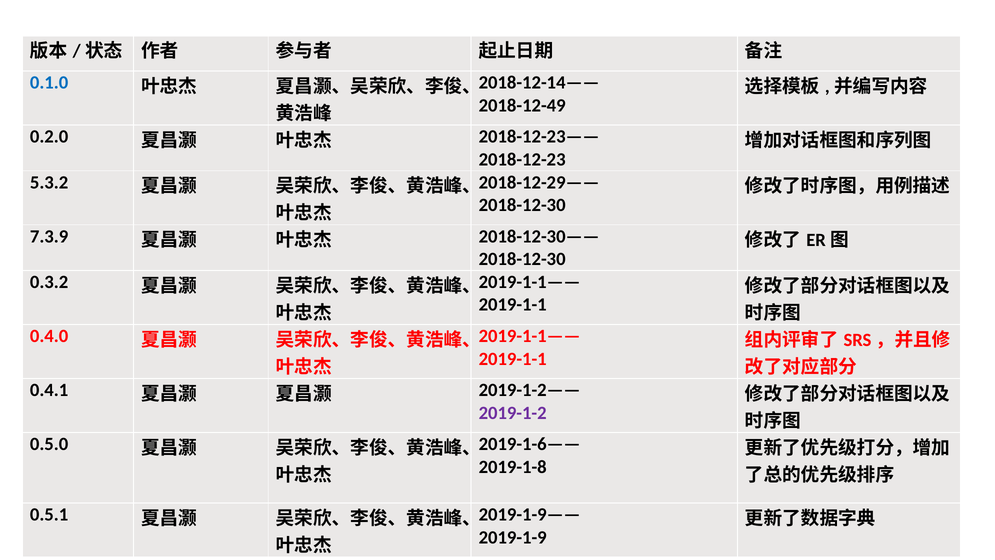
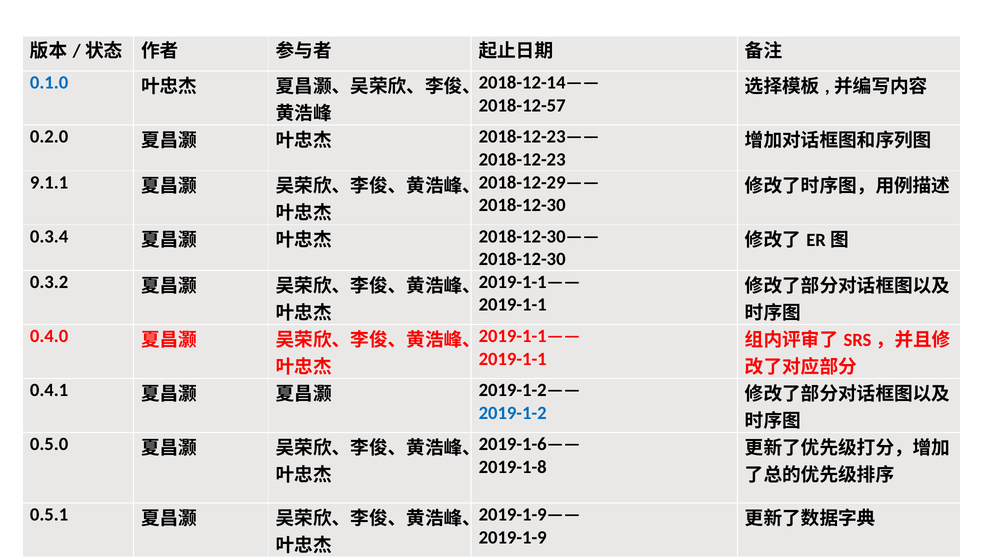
2018-12-49: 2018-12-49 -> 2018-12-57 (522, 105)
5.3.2: 5.3.2 -> 9.1.1 (49, 182)
7.3.9: 7.3.9 -> 0.3.4 (49, 236)
2019-1-2 colour: purple -> blue (513, 413)
